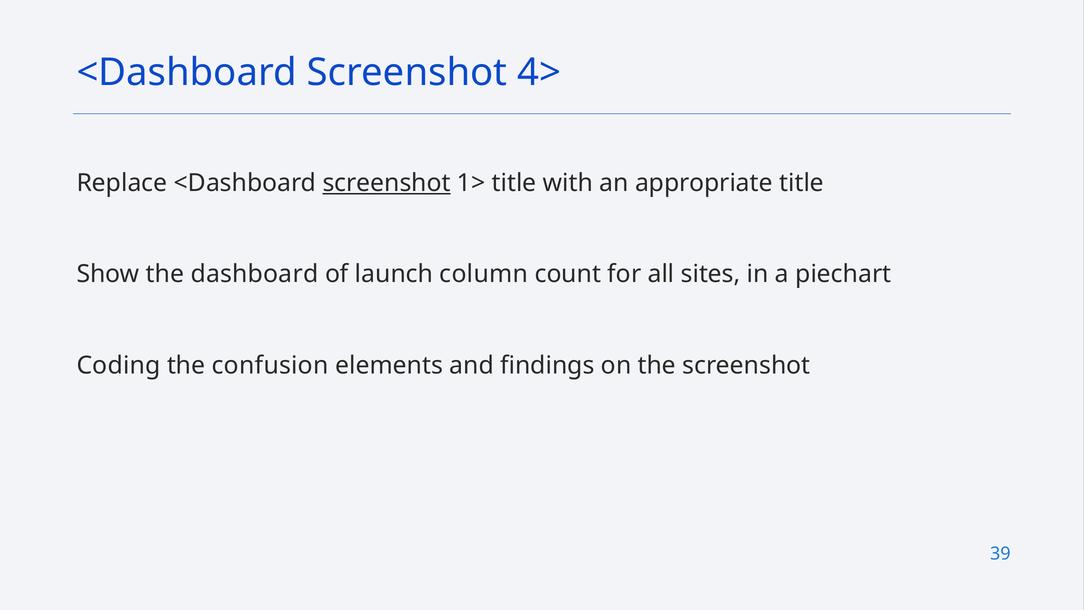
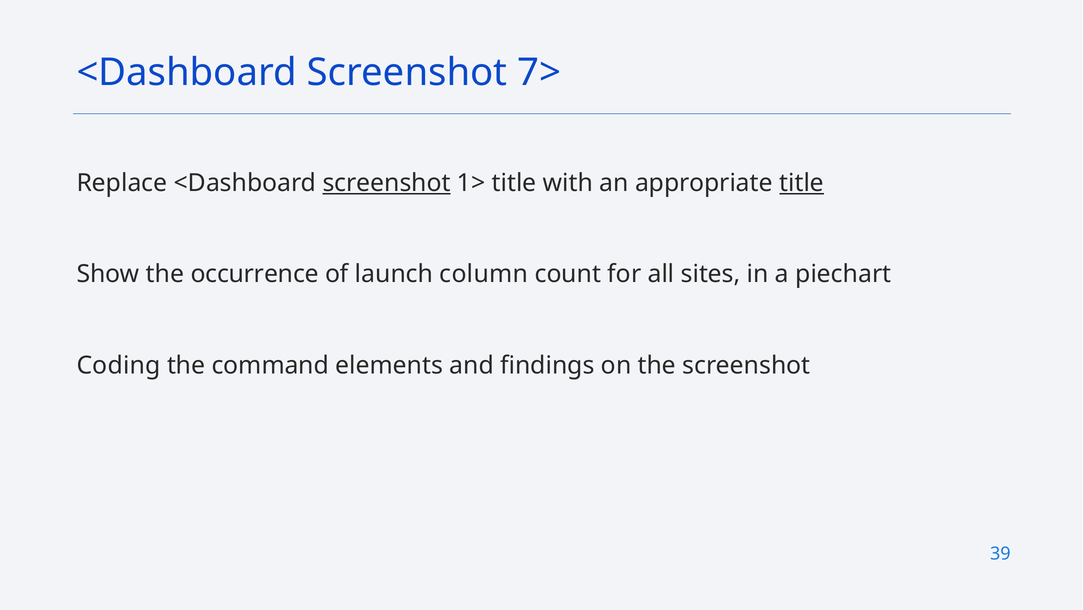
4>: 4> -> 7> (539, 72)
title underline: none -> present (802, 183)
dashboard: dashboard -> occurrence (255, 274)
confusion: confusion -> command (270, 365)
